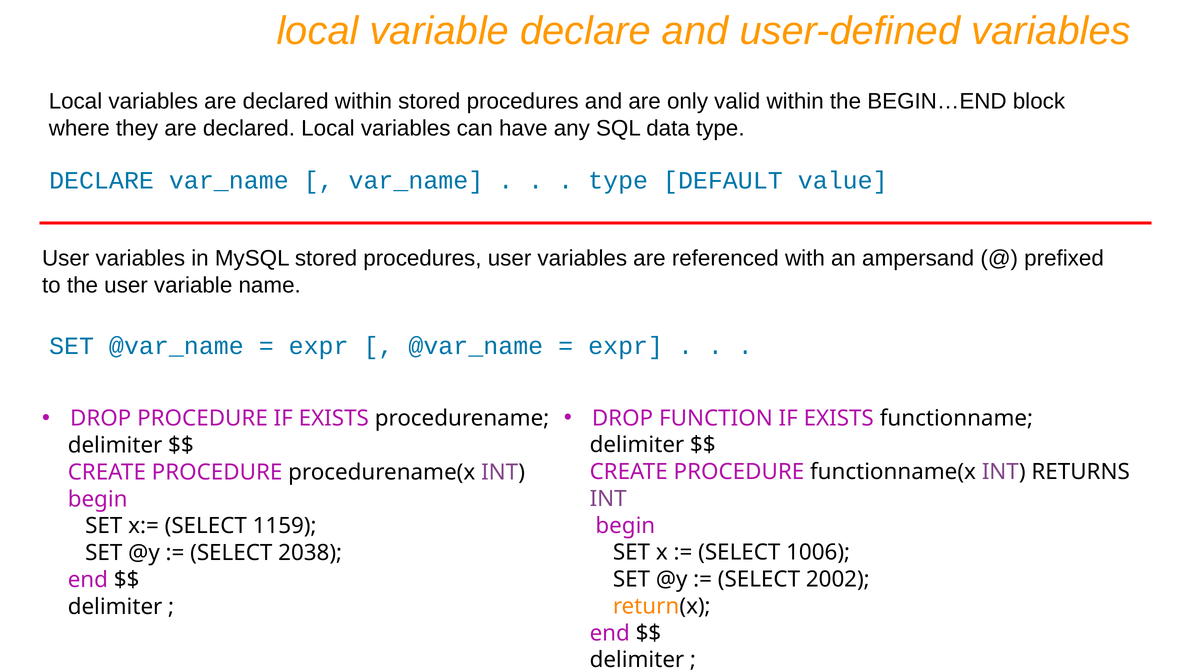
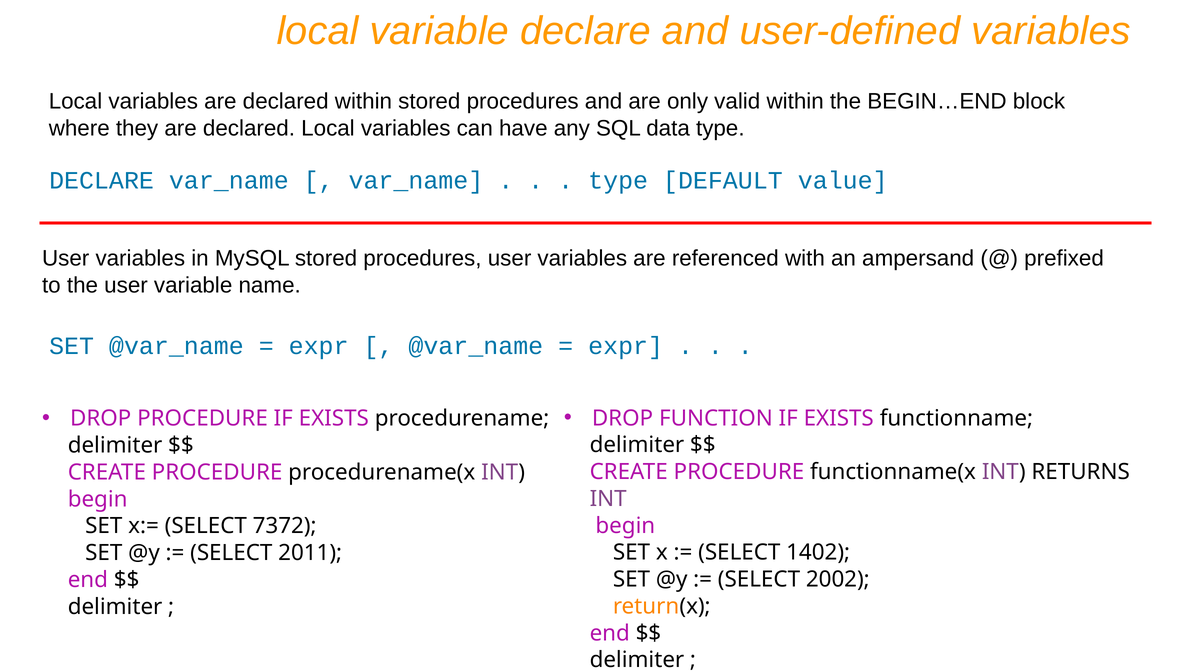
1159: 1159 -> 7372 (285, 526)
1006: 1006 -> 1402 (818, 553)
2038: 2038 -> 2011 (310, 553)
